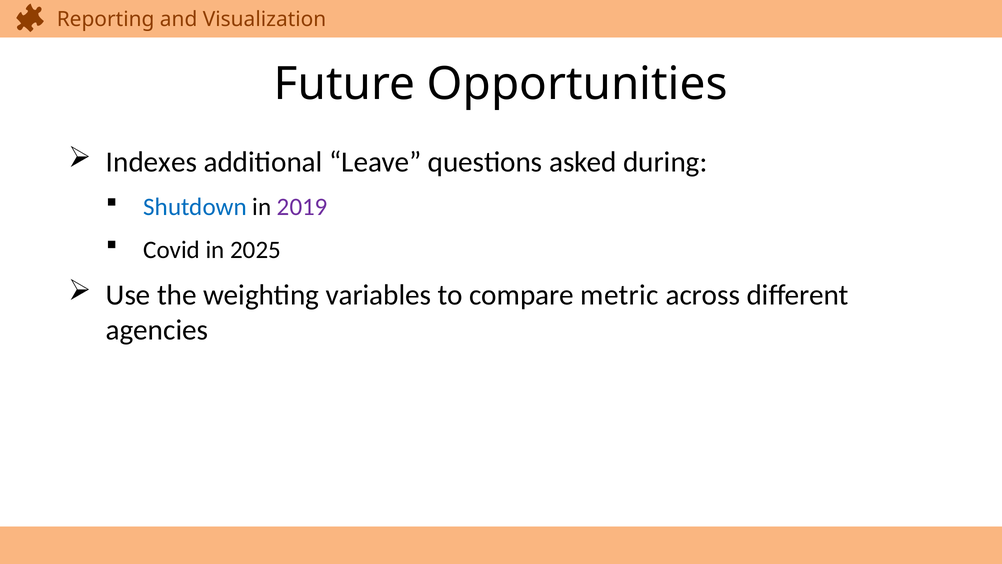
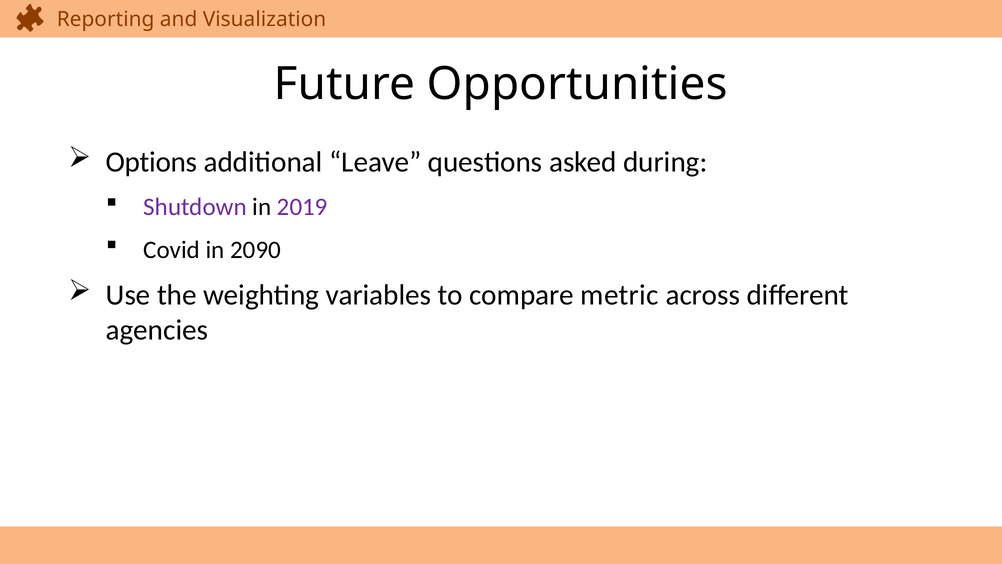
Indexes: Indexes -> Options (152, 162)
Shutdown colour: blue -> purple (195, 207)
2025: 2025 -> 2090 (256, 250)
